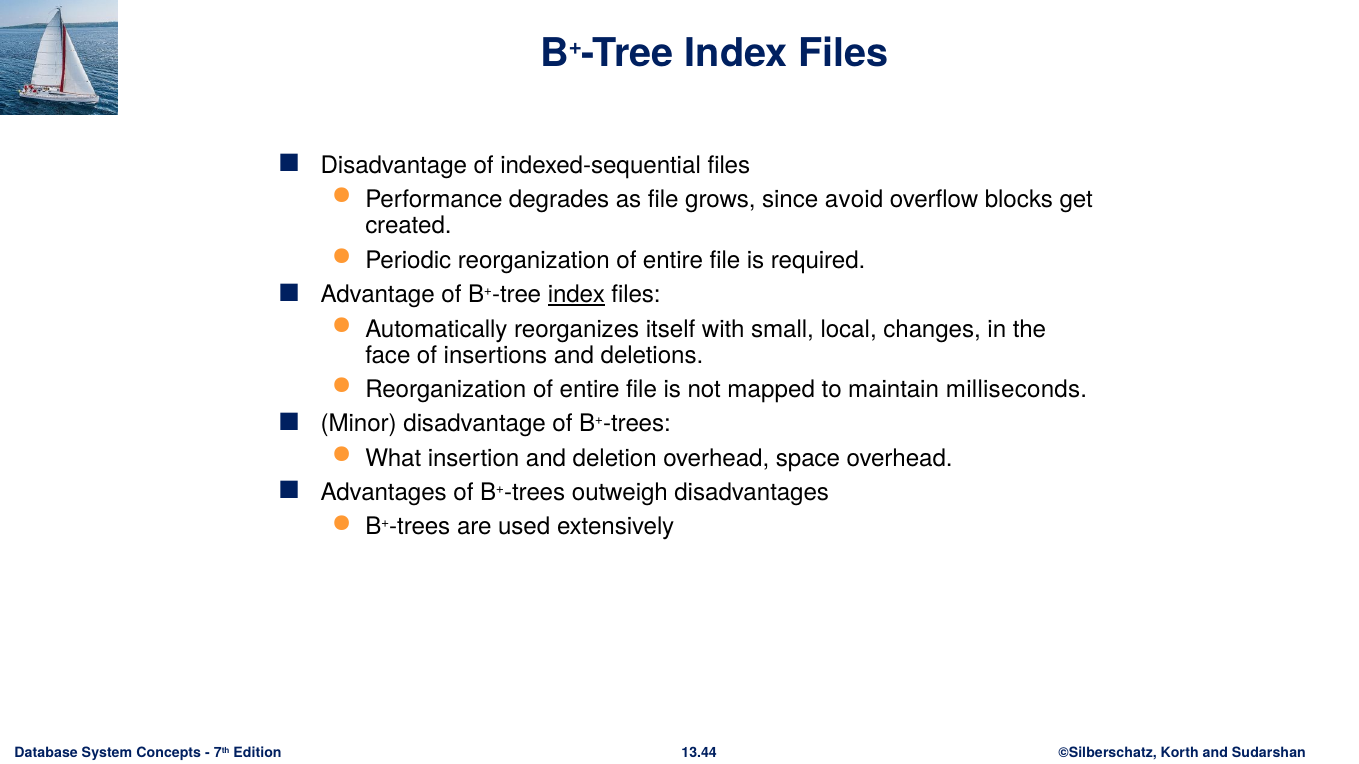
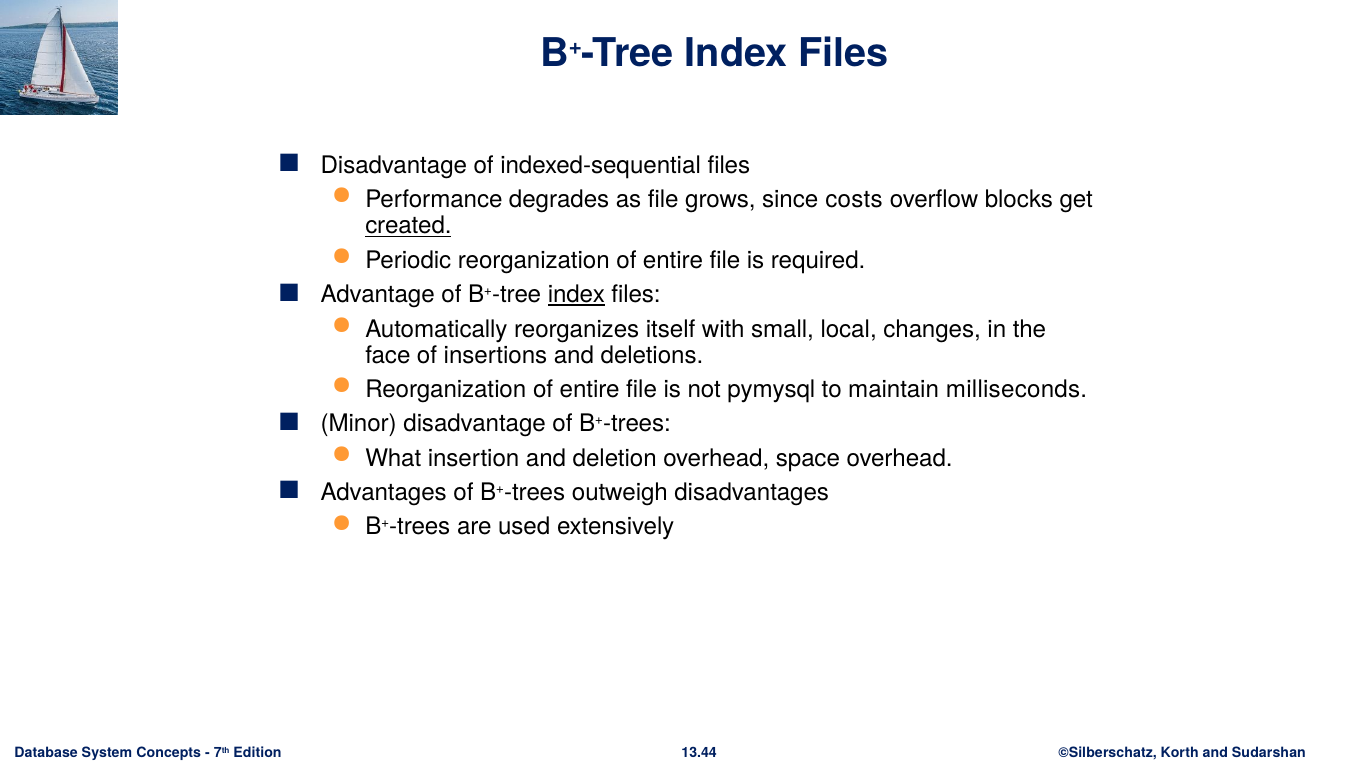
avoid: avoid -> costs (854, 200)
created underline: none -> present (408, 226)
mapped: mapped -> pymysql (771, 390)
